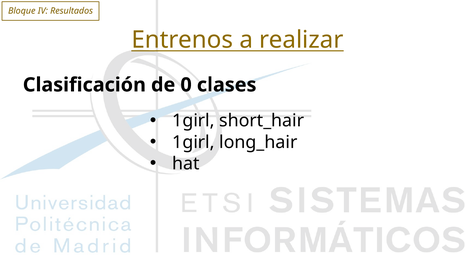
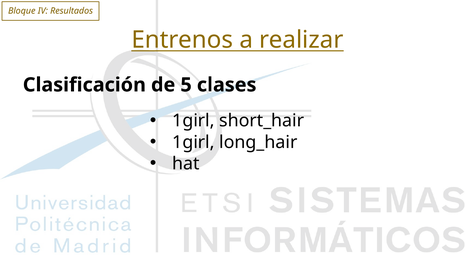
0: 0 -> 5 (186, 85)
